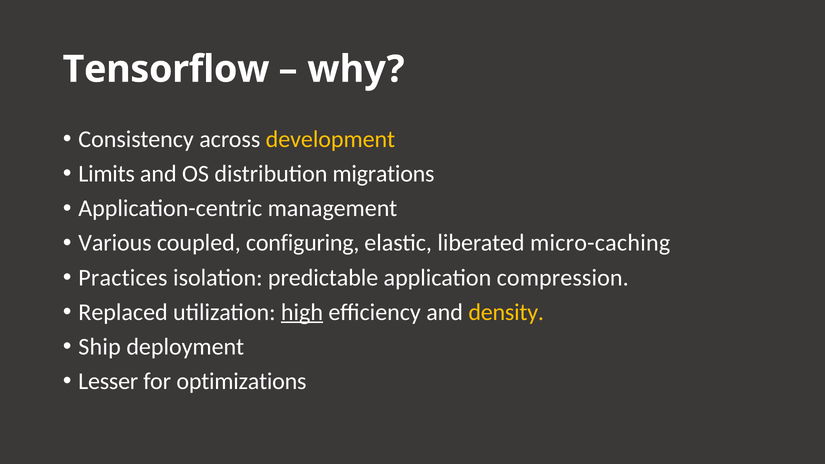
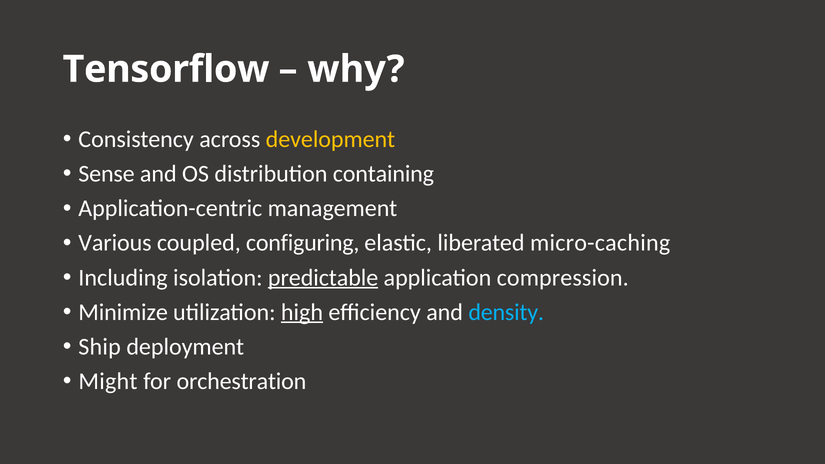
Limits: Limits -> Sense (107, 174)
migrations: migrations -> containing (383, 174)
Practices: Practices -> Including (123, 278)
predictable underline: none -> present (323, 278)
Replaced: Replaced -> Minimize (123, 312)
density colour: yellow -> light blue (506, 312)
Lesser: Lesser -> Might (108, 381)
optimizations: optimizations -> orchestration (241, 381)
